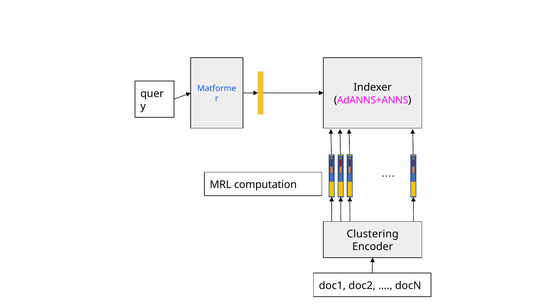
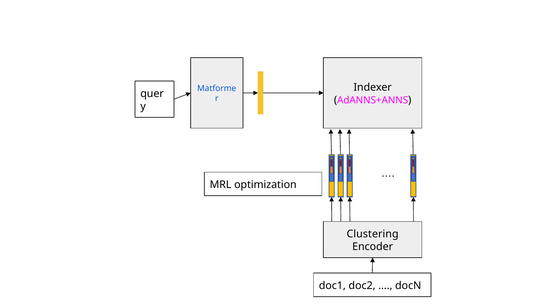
computation: computation -> optimization (265, 184)
